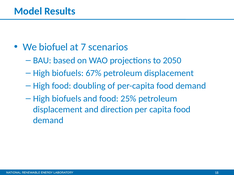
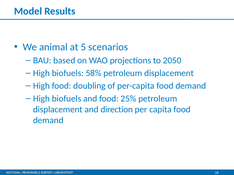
biofuel: biofuel -> animal (53, 47)
7: 7 -> 5 (83, 47)
67%: 67% -> 58% (94, 73)
